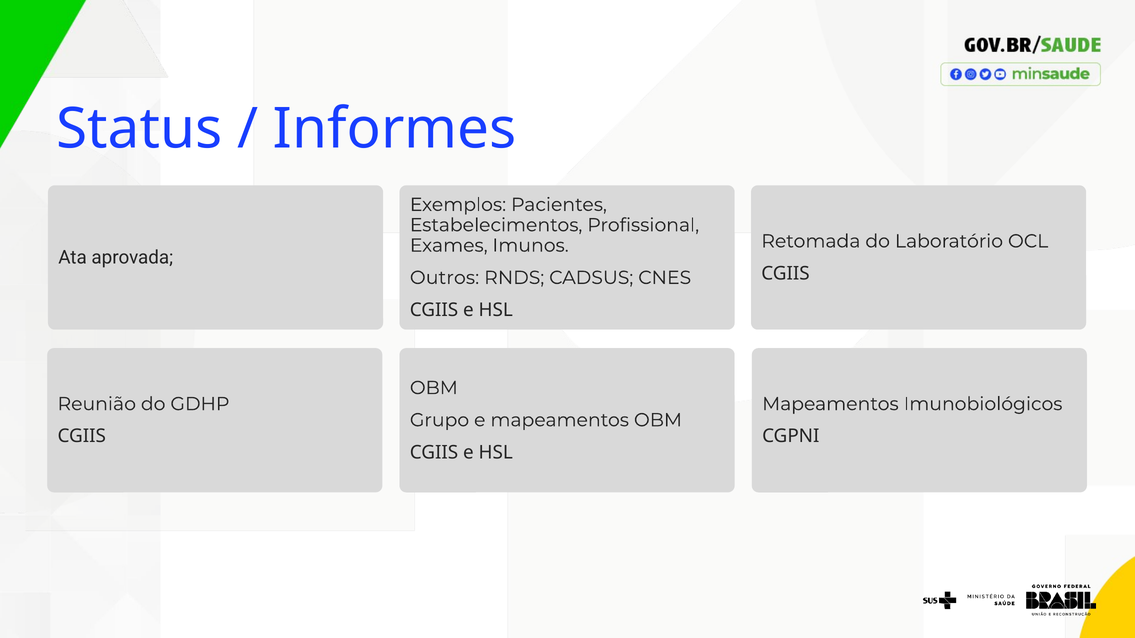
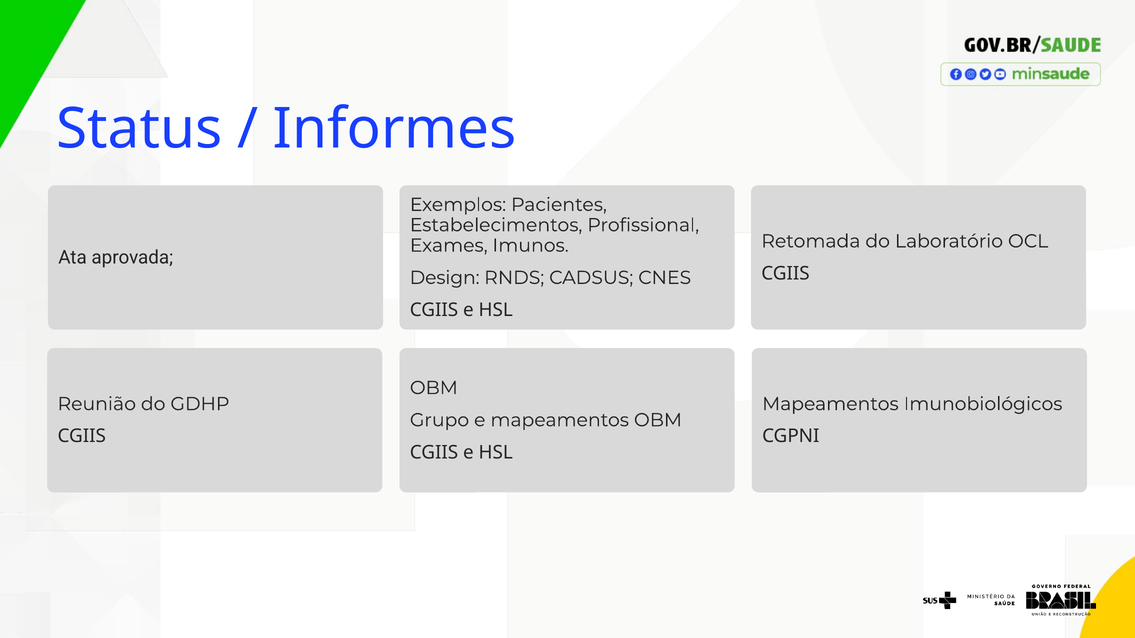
Outros: Outros -> Design (445, 278)
